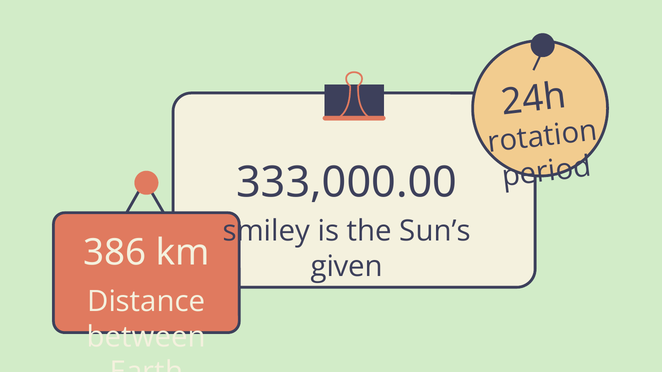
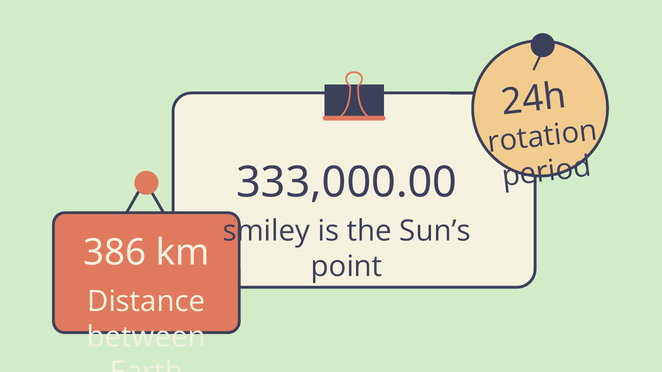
given: given -> point (347, 267)
